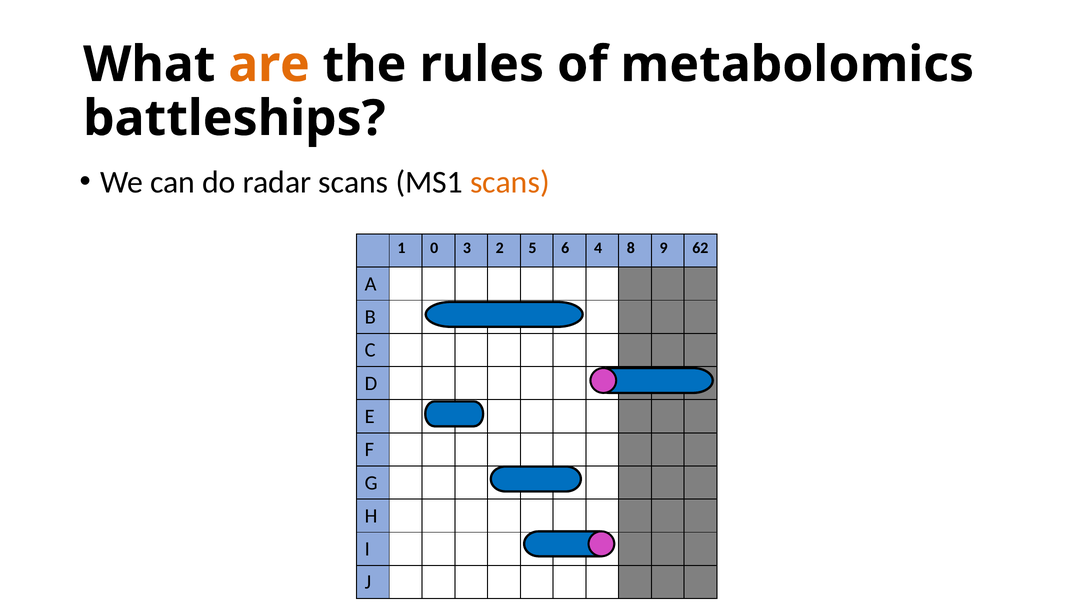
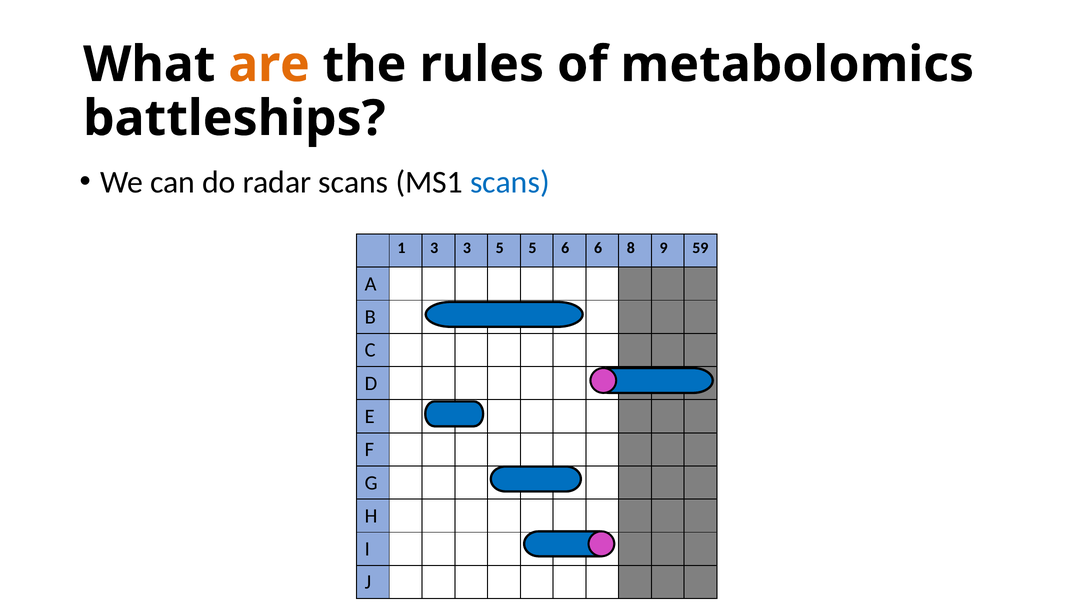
scans colour: orange -> blue (510, 182)
1 0: 0 -> 3 (434, 248)
3 2: 2 -> 5 (500, 248)
6 4: 4 -> 6 (598, 248)
62: 62 -> 59 (700, 248)
